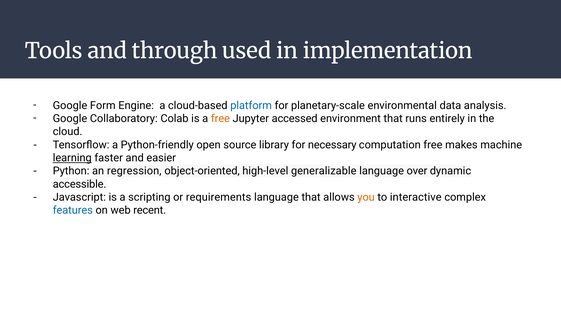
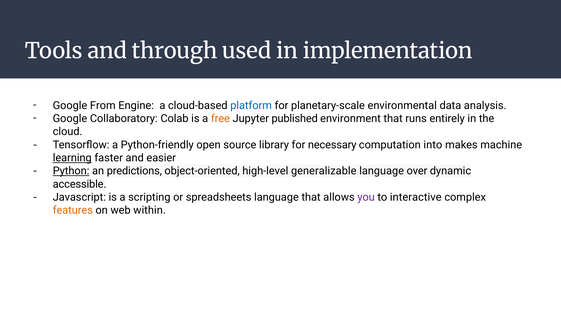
Form: Form -> From (103, 105)
accessed: accessed -> published (295, 118)
computation free: free -> into (433, 145)
Python underline: none -> present (71, 171)
regression: regression -> predictions (134, 171)
requirements: requirements -> spreadsheets (219, 197)
you colour: orange -> purple (366, 197)
features colour: blue -> orange (73, 210)
recent: recent -> within (150, 210)
